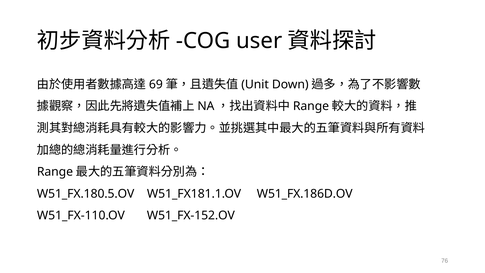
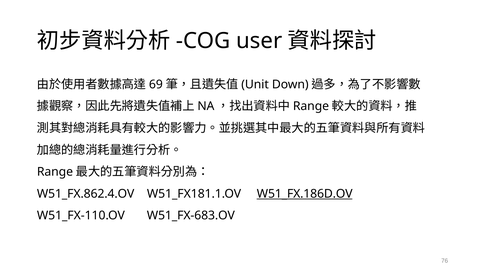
W51_FX.180.5.OV: W51_FX.180.5.OV -> W51_FX.862.4.OV (86, 194)
W51_FX.186D.OV underline: none -> present (305, 194)
W51_FX-152.OV: W51_FX-152.OV -> W51_FX-683.OV (191, 215)
